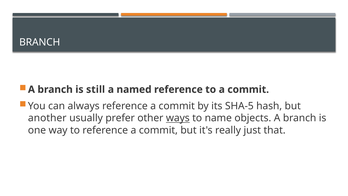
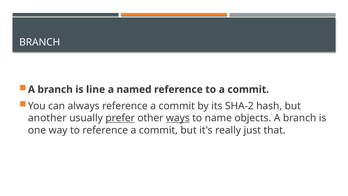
still: still -> line (96, 89)
SHA-5: SHA-5 -> SHA-2 (239, 106)
prefer underline: none -> present (120, 118)
